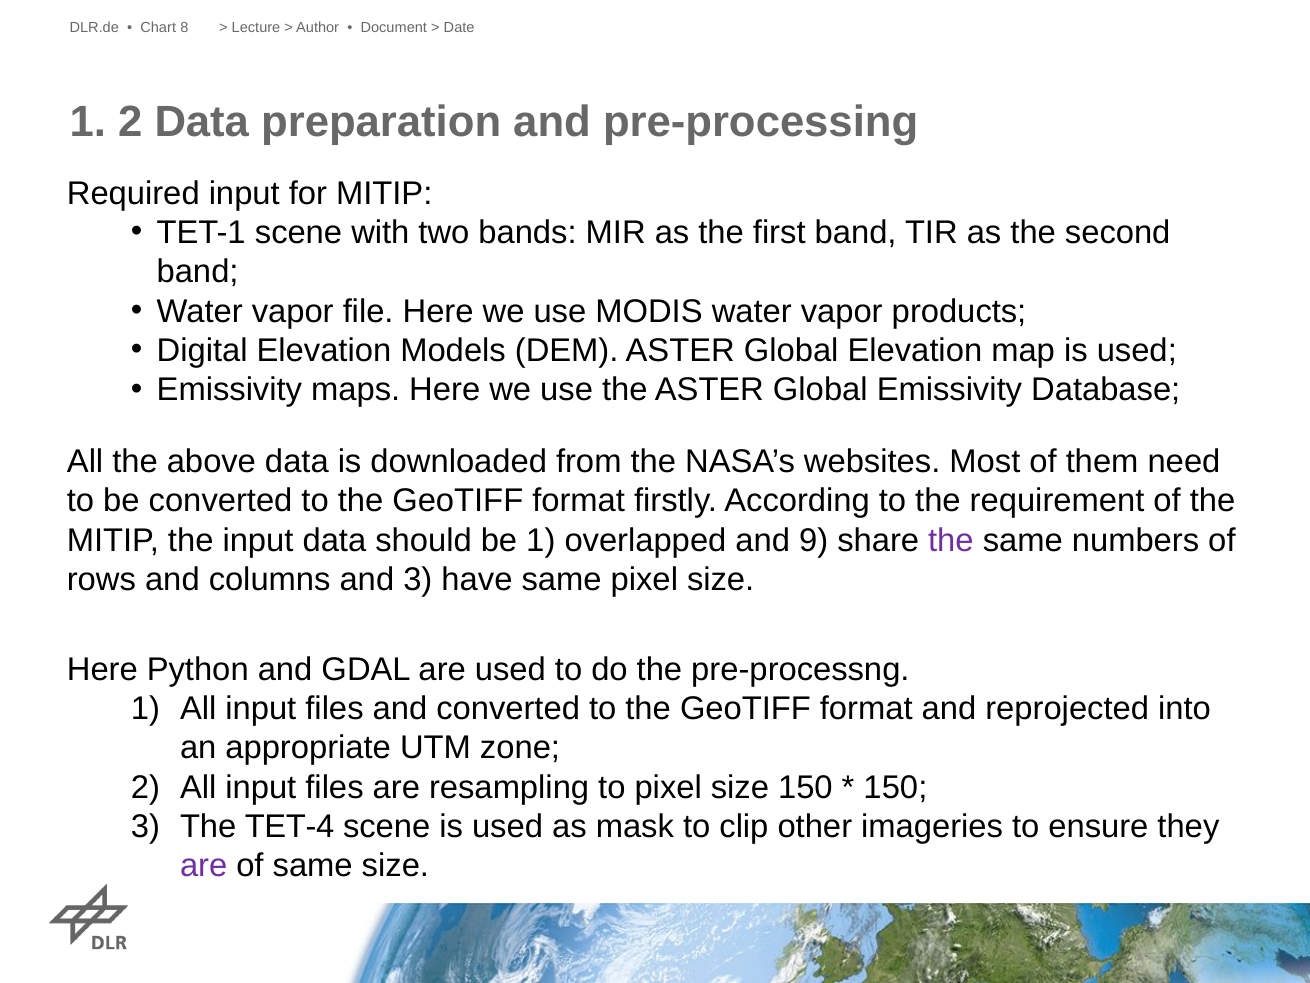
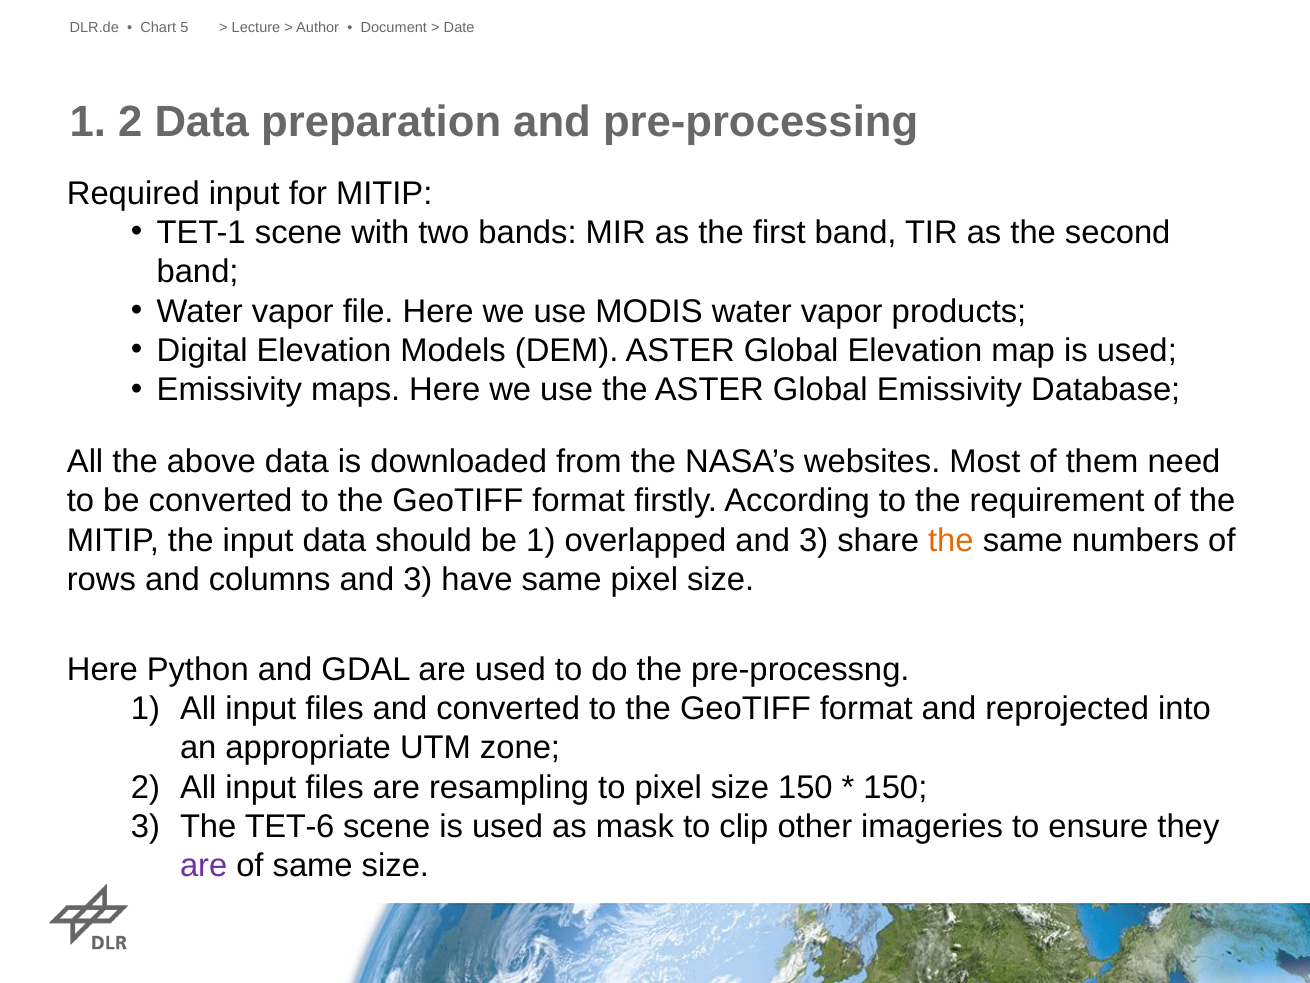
8: 8 -> 5 (184, 28)
overlapped and 9: 9 -> 3 (814, 540)
the colour: purple -> orange (951, 540)
TET-4: TET-4 -> TET-6 (290, 826)
